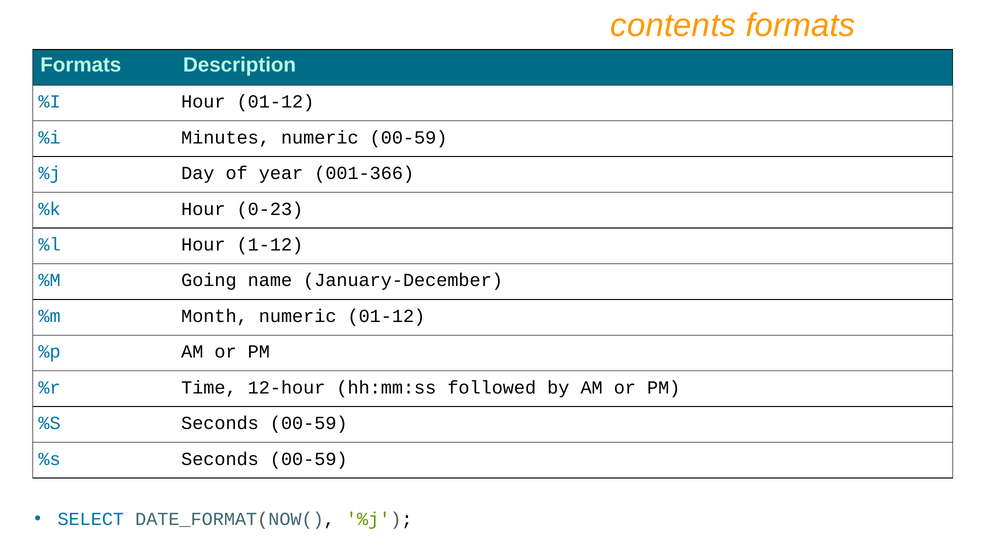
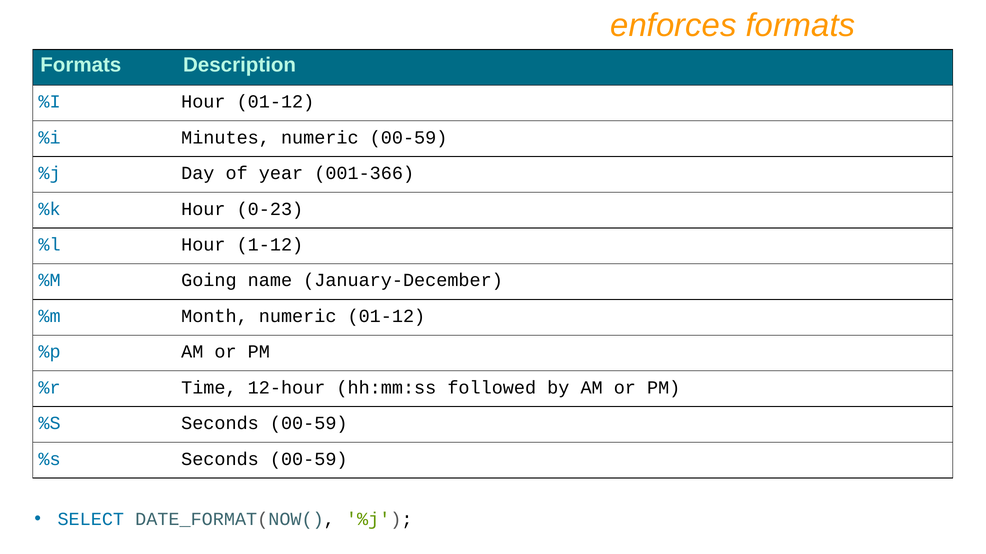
contents: contents -> enforces (673, 26)
